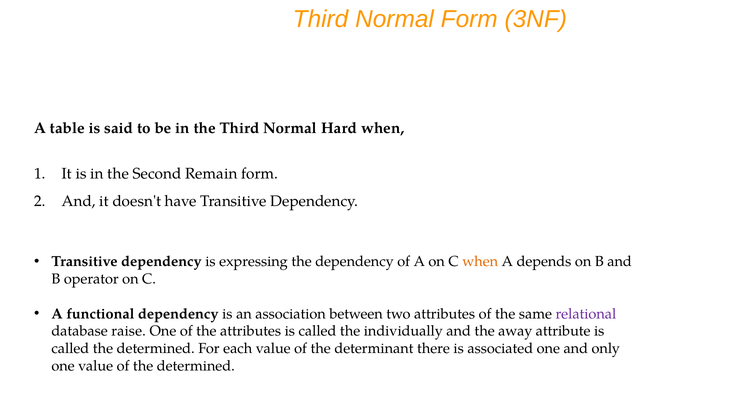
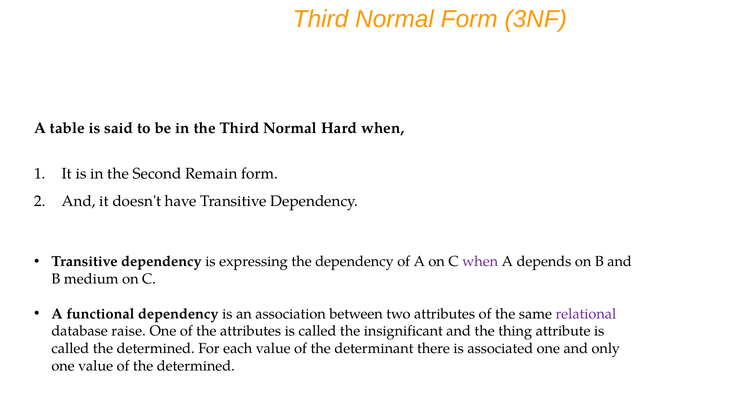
when colour: orange -> purple (480, 262)
operator: operator -> medium (91, 279)
individually: individually -> insignificant (403, 331)
away: away -> thing (515, 331)
